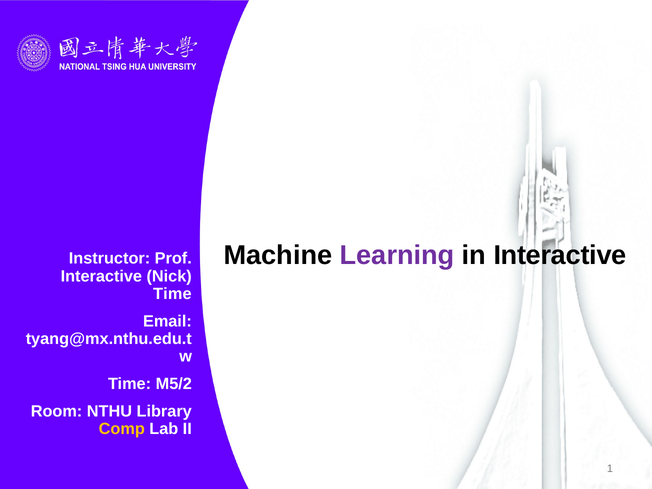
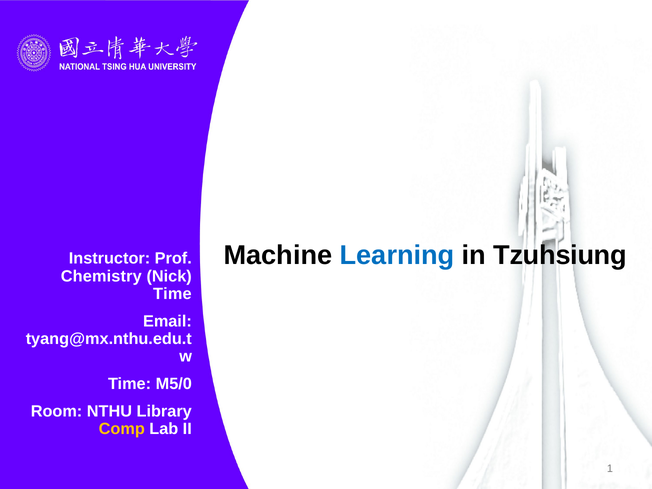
Learning colour: purple -> blue (397, 255)
in Interactive: Interactive -> Tzuhsiung (560, 255)
Interactive: Interactive -> Chemistry (101, 276)
M5/2: M5/2 -> M5/0 (174, 384)
